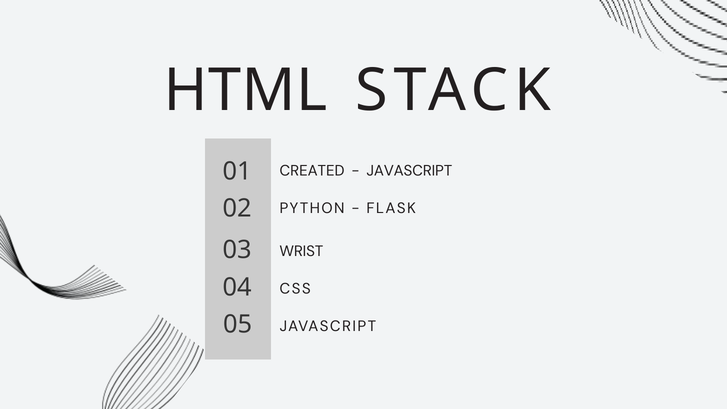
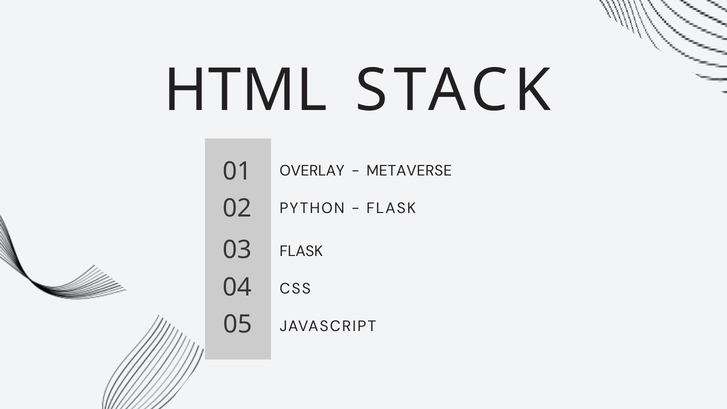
CREATED: CREATED -> OVERLAY (312, 171)
JAVASCRIPT: JAVASCRIPT -> METAVERSE (409, 171)
WRIST: WRIST -> FLASK (301, 251)
